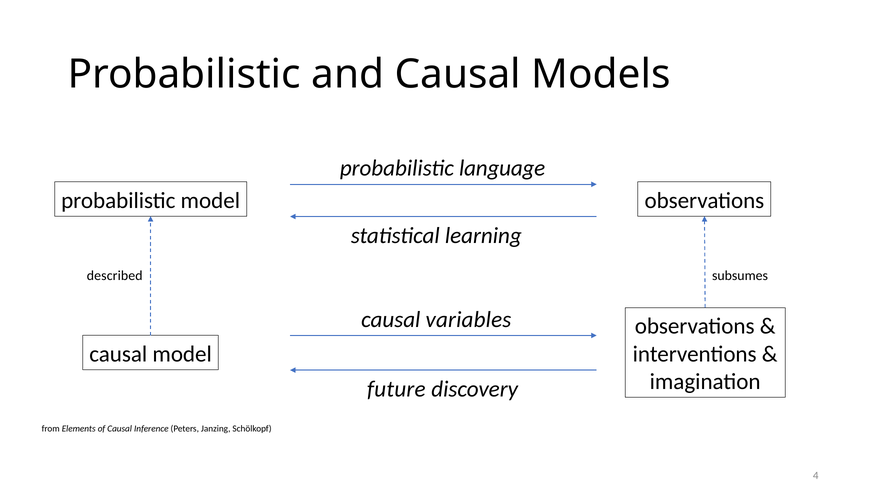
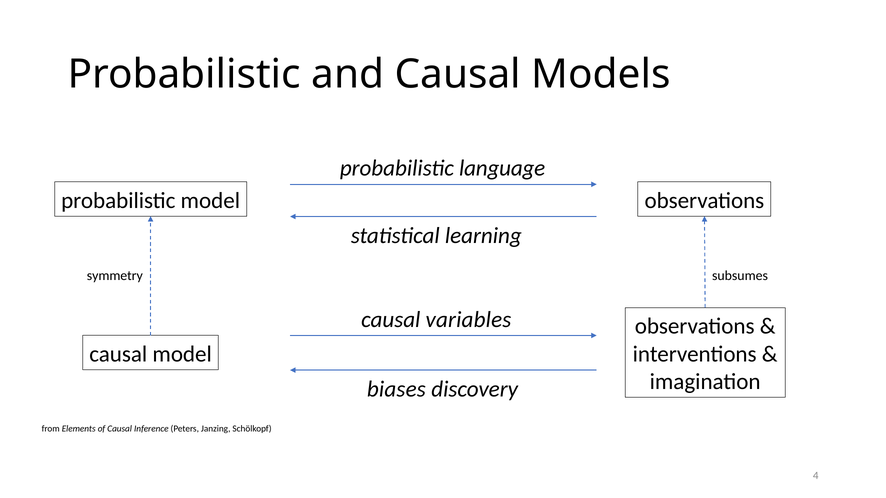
described: described -> symmetry (115, 276)
future: future -> biases (396, 390)
